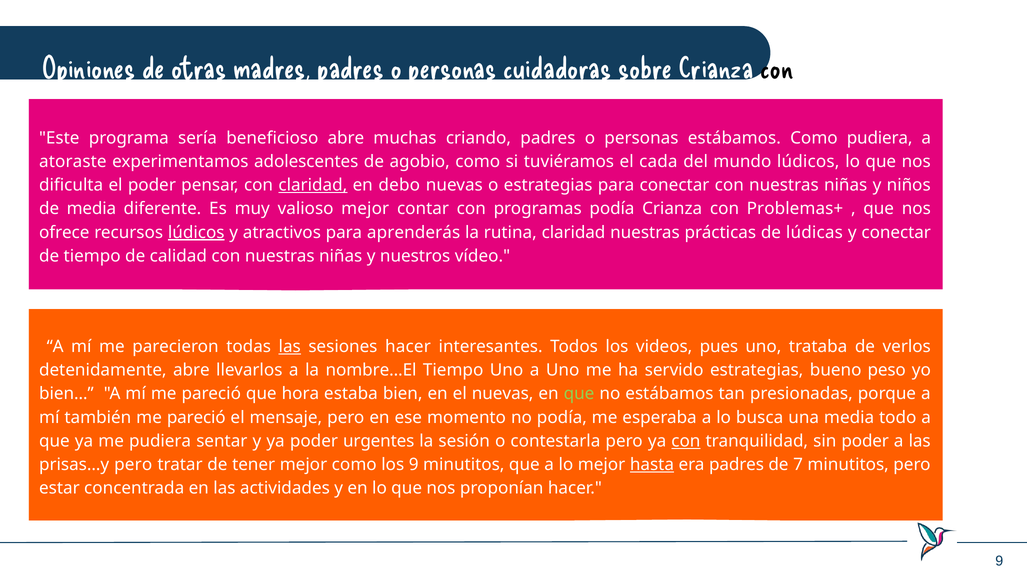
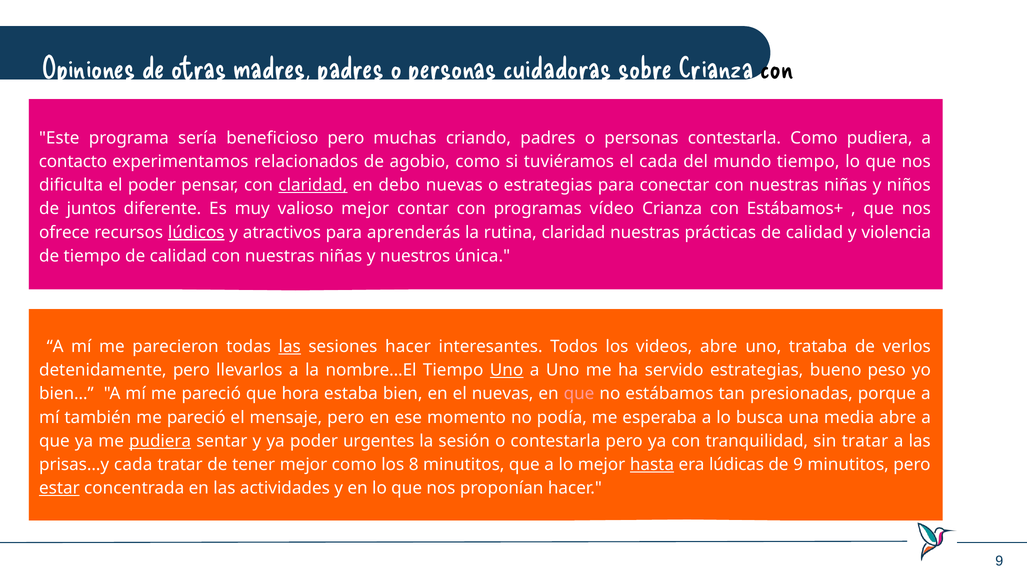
beneficioso abre: abre -> pero (346, 138)
personas estábamos: estábamos -> contestarla (734, 138)
atoraste: atoraste -> contacto (73, 161)
adolescentes: adolescentes -> relacionados (306, 161)
mundo lúdicos: lúdicos -> tiempo (808, 161)
de media: media -> juntos (91, 209)
programas podía: podía -> vídeo (612, 209)
Problemas+: Problemas+ -> Estábamos+ (795, 209)
prácticas de lúdicas: lúdicas -> calidad (815, 232)
y conectar: conectar -> violencia (896, 232)
vídeo: vídeo -> única (482, 256)
videos pues: pues -> abre (719, 346)
detenidamente abre: abre -> pero (191, 370)
Uno underline: none -> present (507, 370)
que colour: light green -> pink (579, 394)
media todo: todo -> abre (898, 417)
pudiera underline: none -> present (160, 441)
con underline: present -> none (686, 441)
sin poder: poder -> tratar (865, 441)
prisas…y pero: pero -> cada (133, 464)
los 9: 9 -> 8 (414, 464)
era padres: padres -> lúdicas (737, 464)
de 7: 7 -> 9 (798, 464)
estar underline: none -> present (59, 488)
